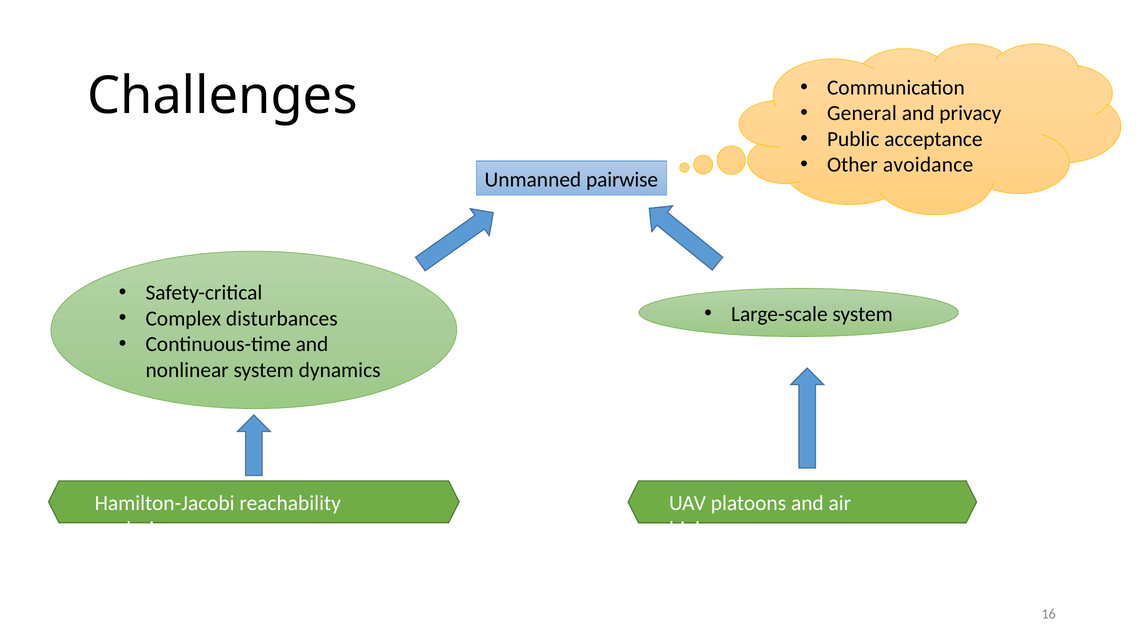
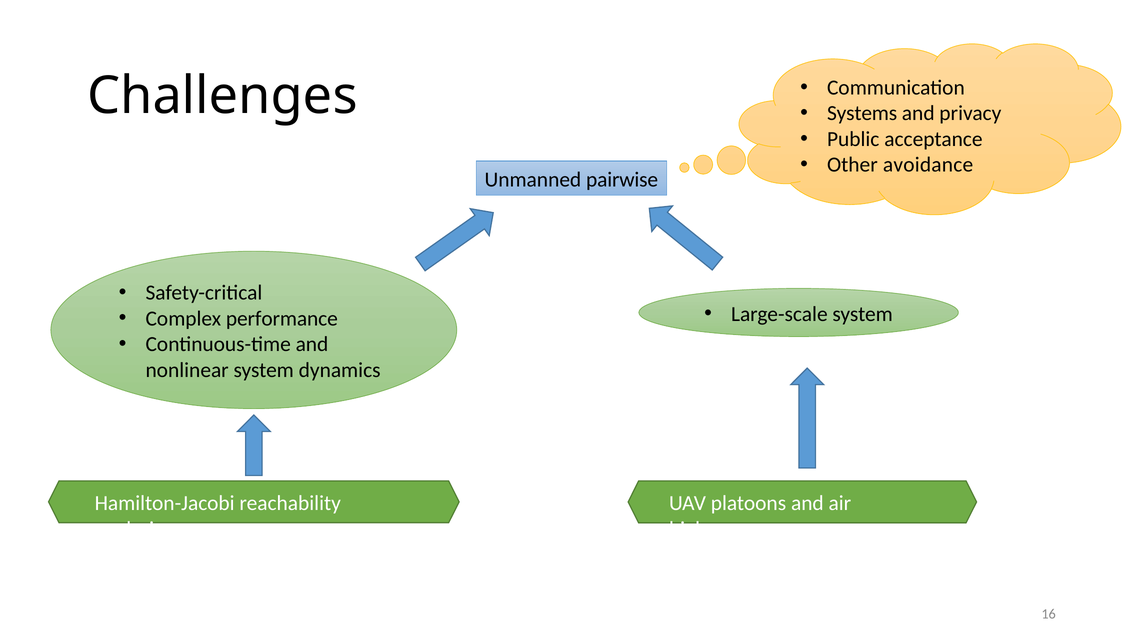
General: General -> Systems (862, 113)
disturbances: disturbances -> performance (282, 319)
